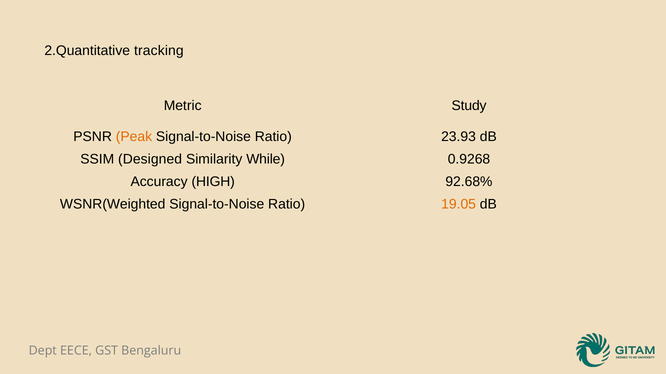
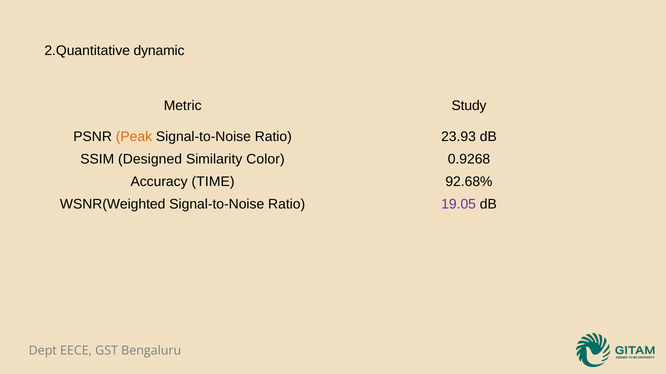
tracking: tracking -> dynamic (159, 51)
While: While -> Color (265, 159)
HIGH: HIGH -> TIME (213, 182)
19.05 colour: orange -> purple (459, 205)
